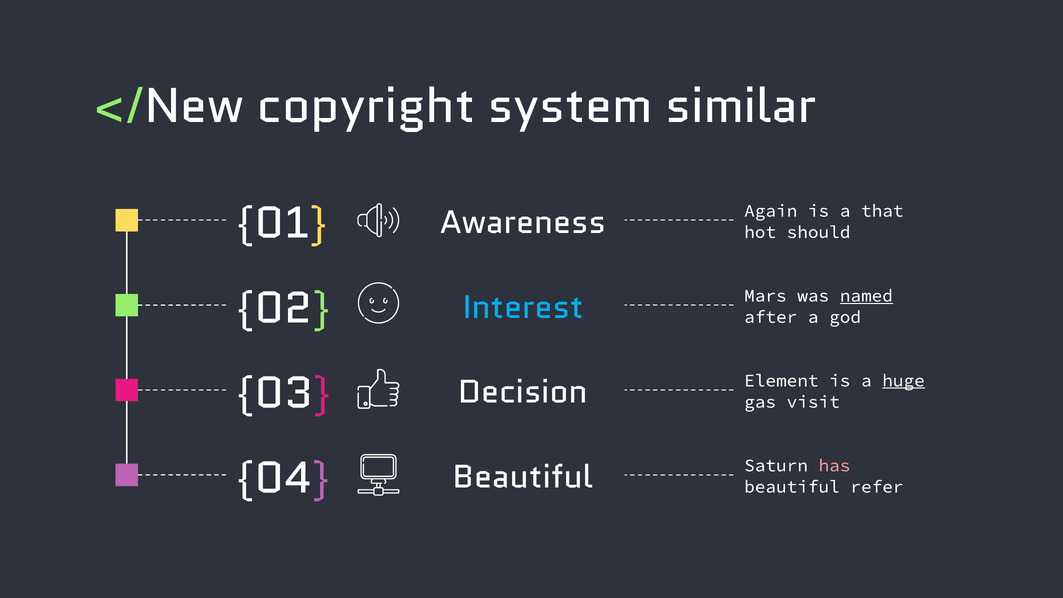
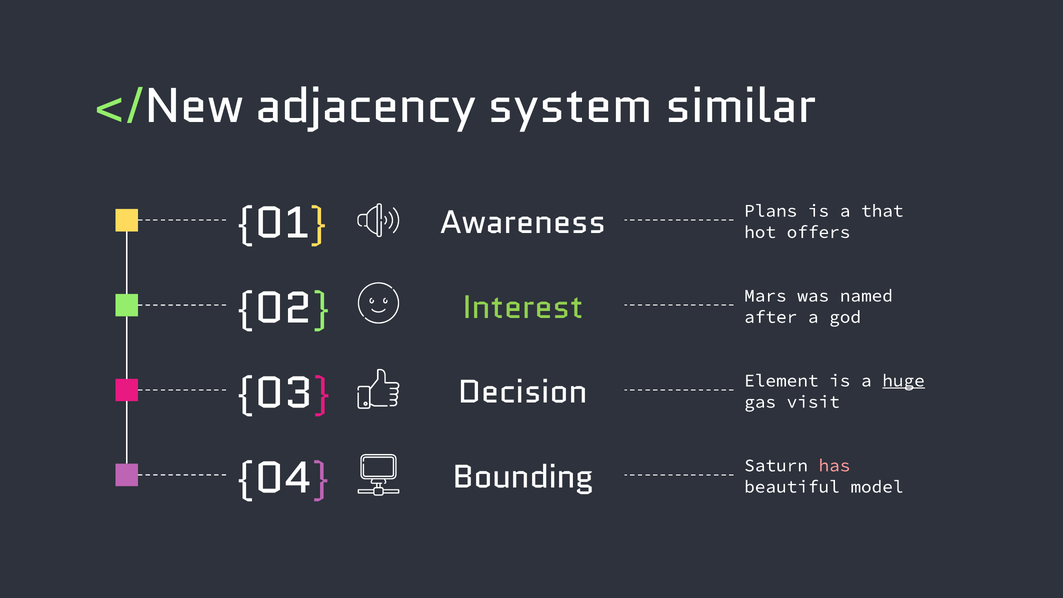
copyright: copyright -> adjacency (366, 106)
Again: Again -> Plans (771, 211)
should: should -> offers (819, 232)
Interest colour: light blue -> light green (523, 307)
named underline: present -> none (866, 296)
Beautiful: Beautiful -> Bounding (523, 477)
refer: refer -> model (877, 487)
